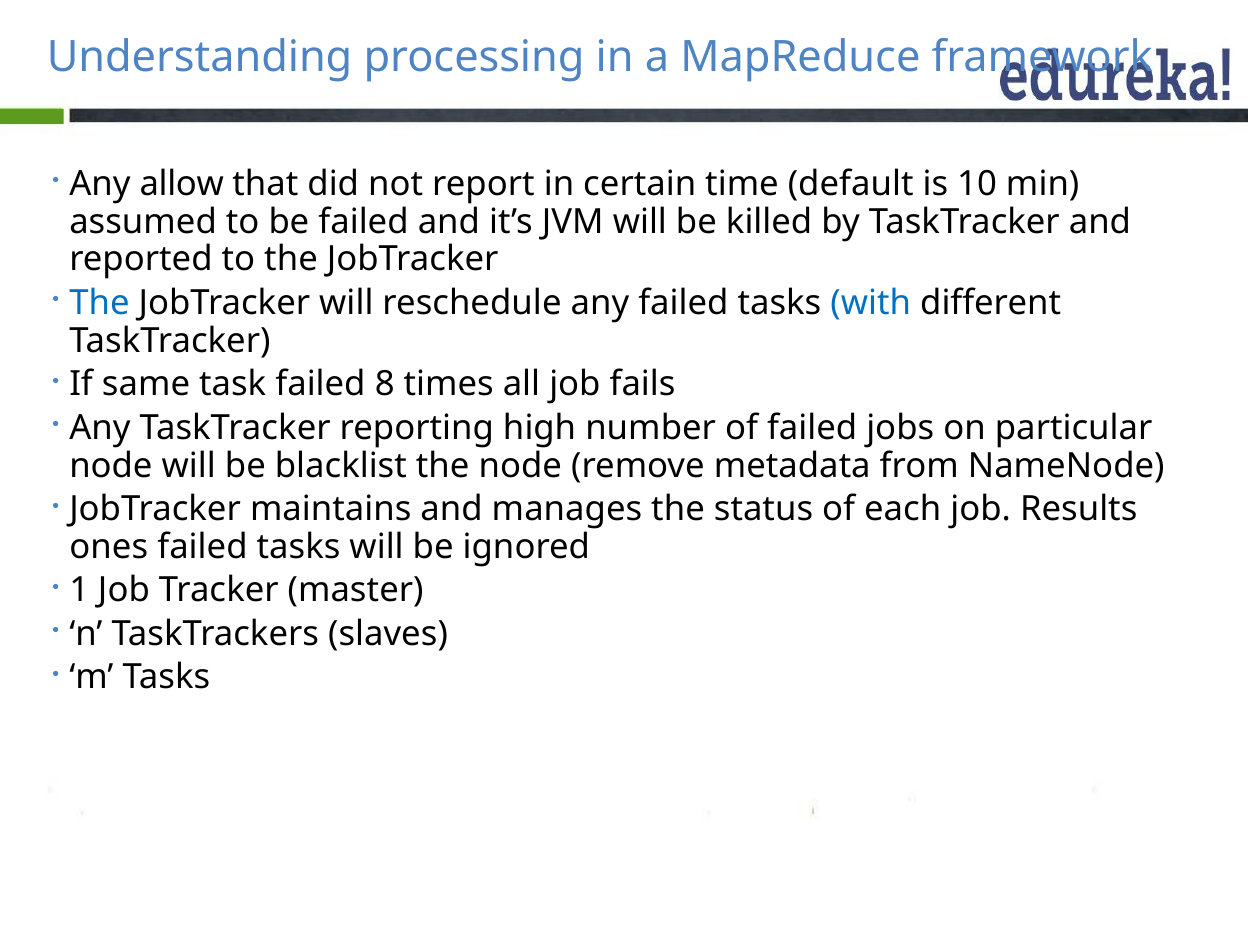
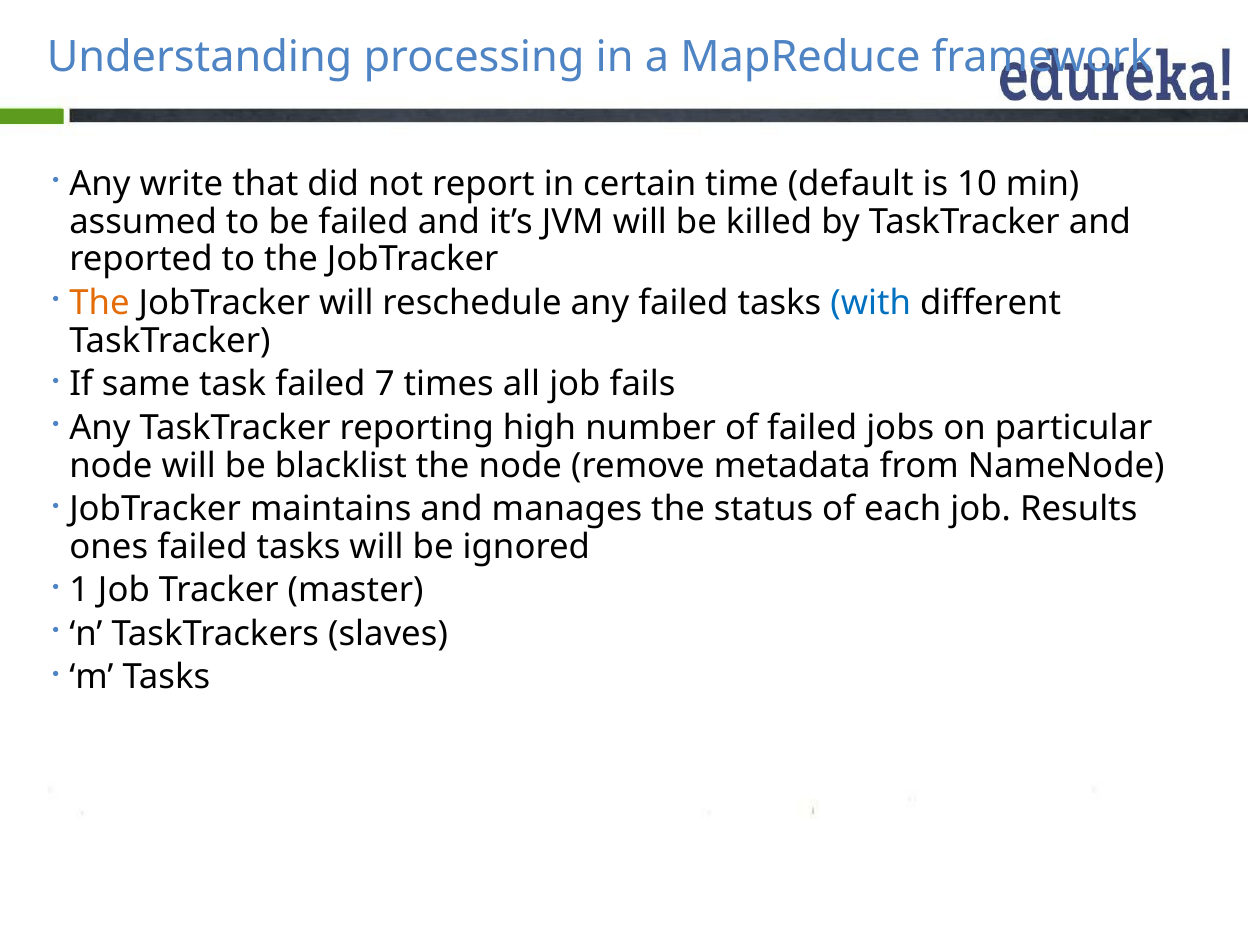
allow: allow -> write (181, 184)
The colour: blue -> orange (99, 303)
8: 8 -> 7 (385, 384)
